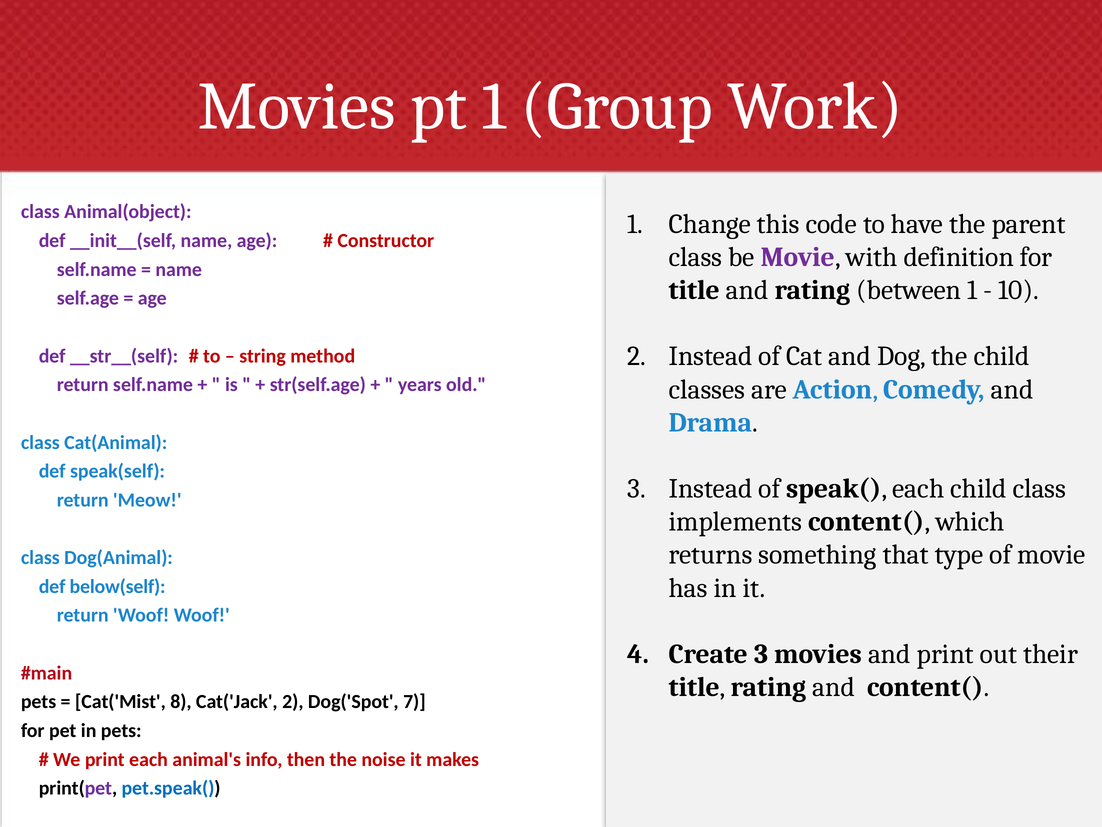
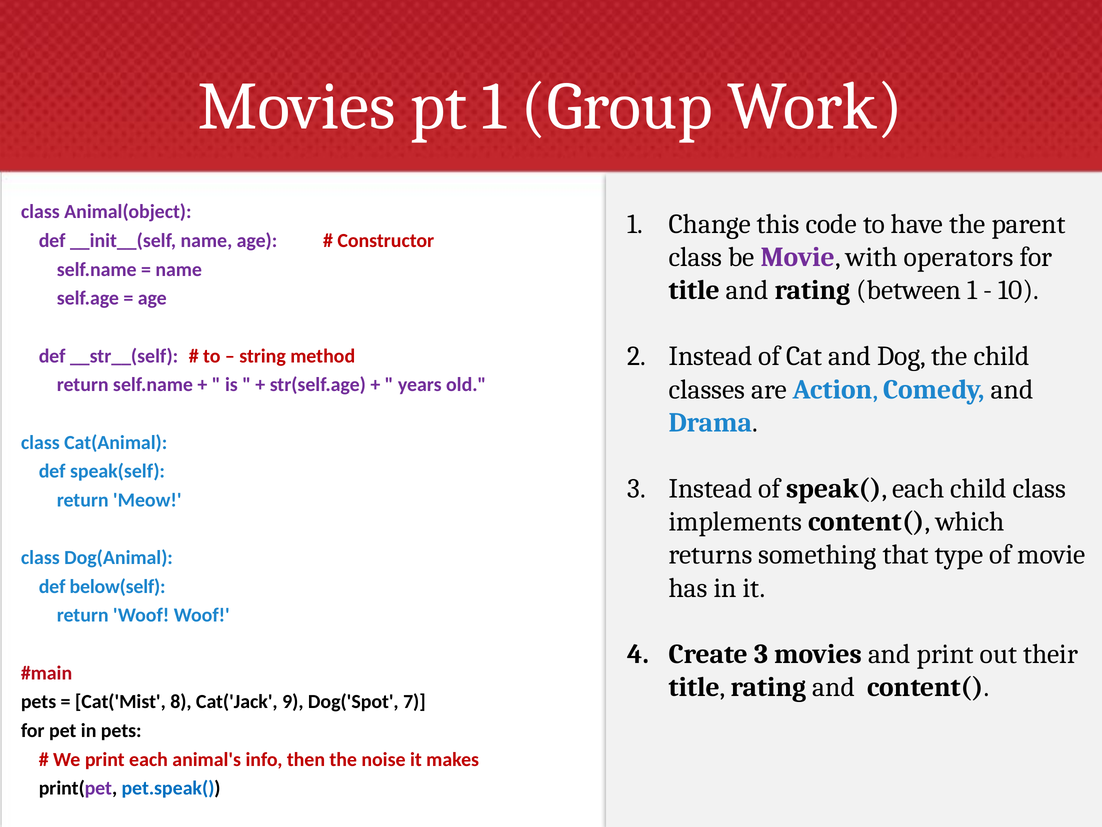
definition: definition -> operators (959, 257)
Cat('Jack 2: 2 -> 9 (293, 701)
